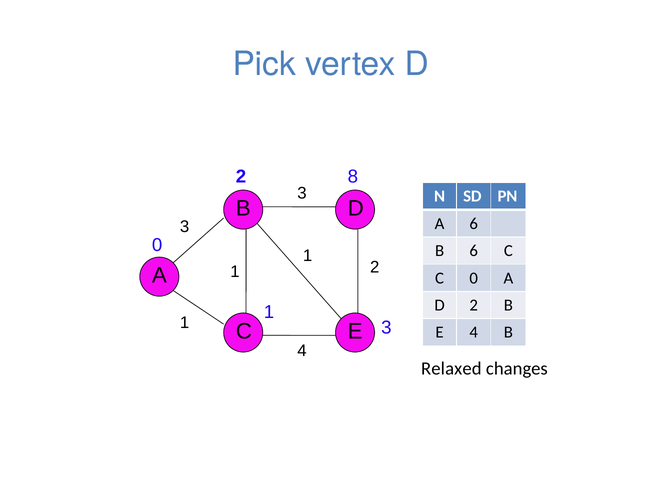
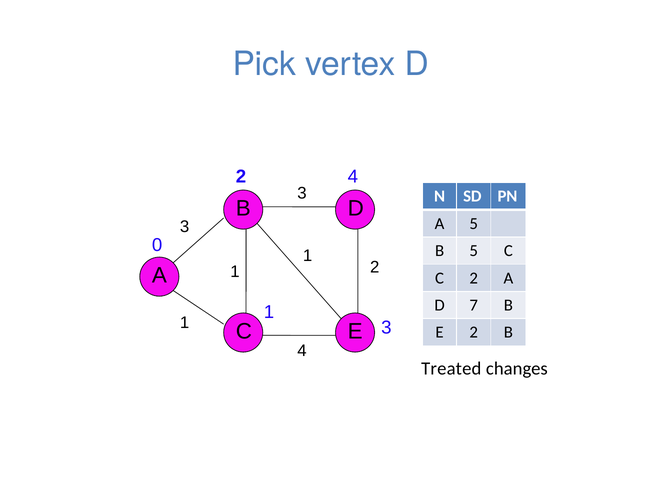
2 8: 8 -> 4 (353, 177)
A 6: 6 -> 5 (474, 224)
B 6: 6 -> 5 (474, 251)
C 0: 0 -> 2 (474, 278)
D 2: 2 -> 7 (474, 305)
E 4: 4 -> 2 (474, 333)
Relaxed: Relaxed -> Treated (451, 369)
